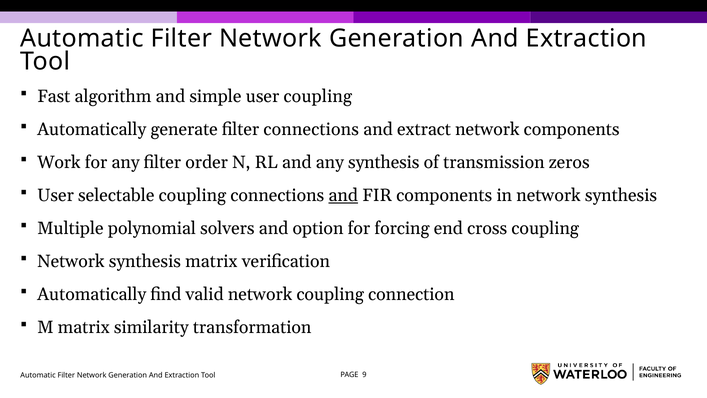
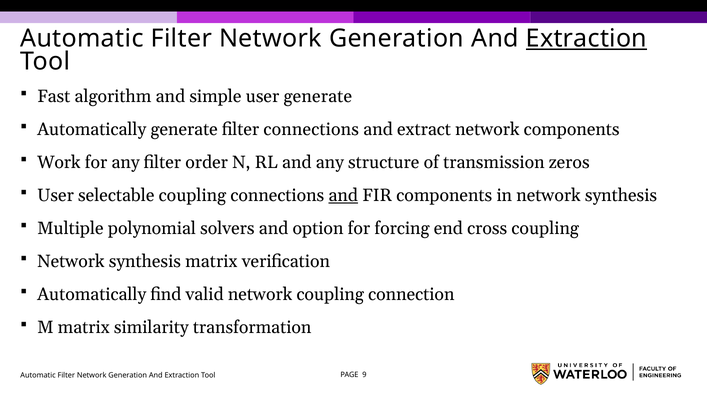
Extraction underline: none -> present (586, 38)
user coupling: coupling -> generate (318, 96)
any synthesis: synthesis -> structure (384, 162)
